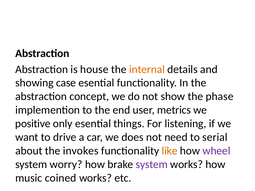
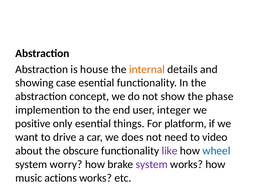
metrics: metrics -> integer (174, 110)
listening: listening -> platform (186, 124)
serial: serial -> video (215, 137)
invokes: invokes -> obscure (81, 151)
like colour: orange -> purple (170, 151)
wheel colour: purple -> blue (216, 151)
coined: coined -> actions (61, 178)
